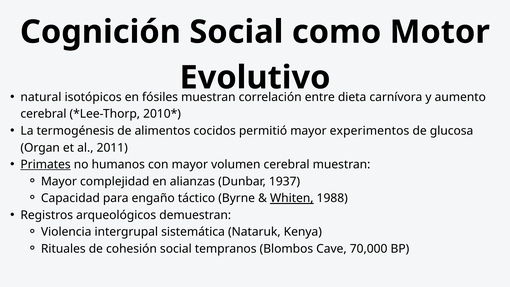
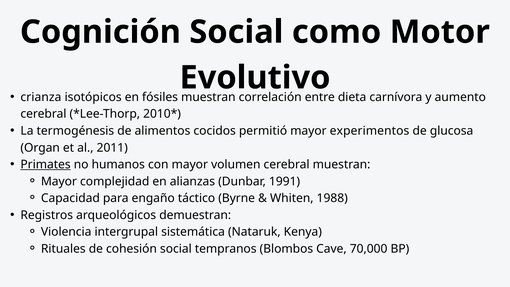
natural: natural -> crianza (41, 97)
1937: 1937 -> 1991 (285, 181)
Whiten underline: present -> none (292, 198)
